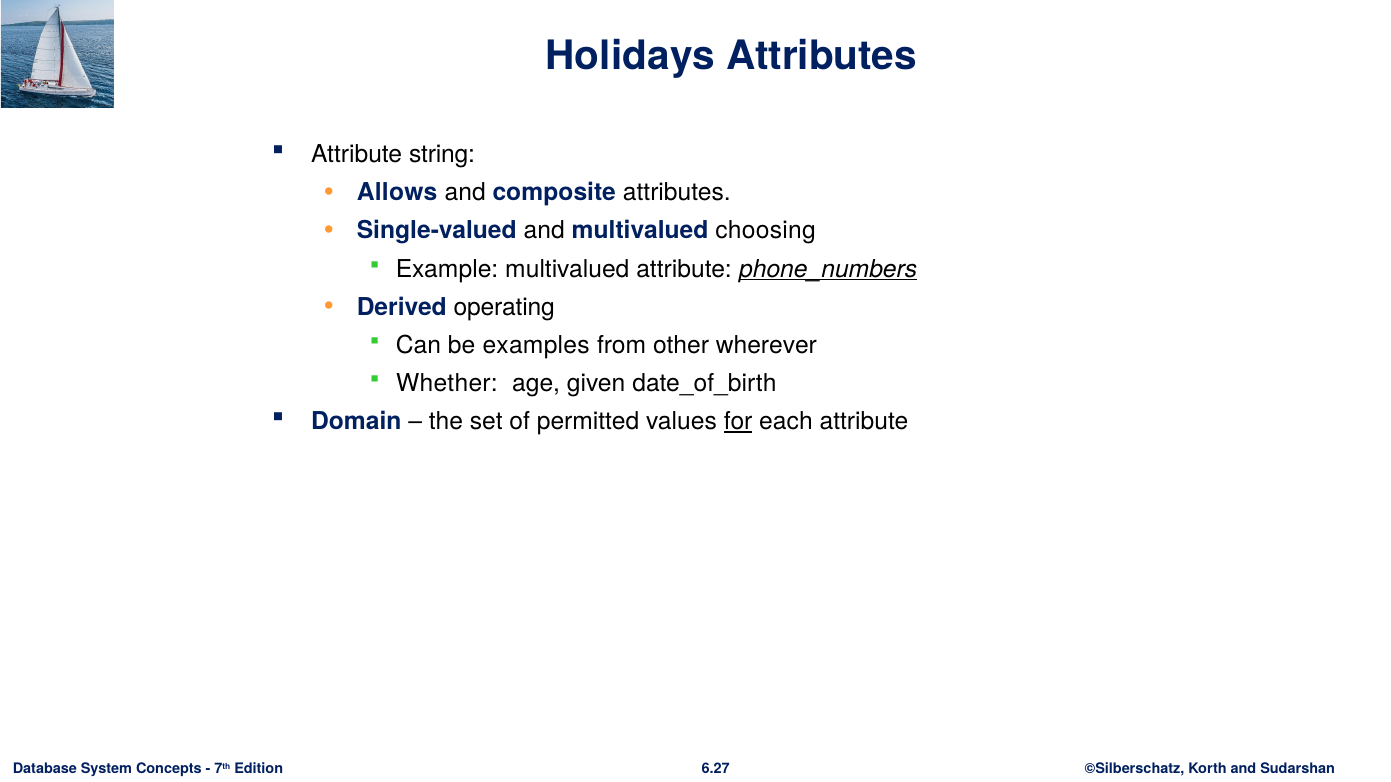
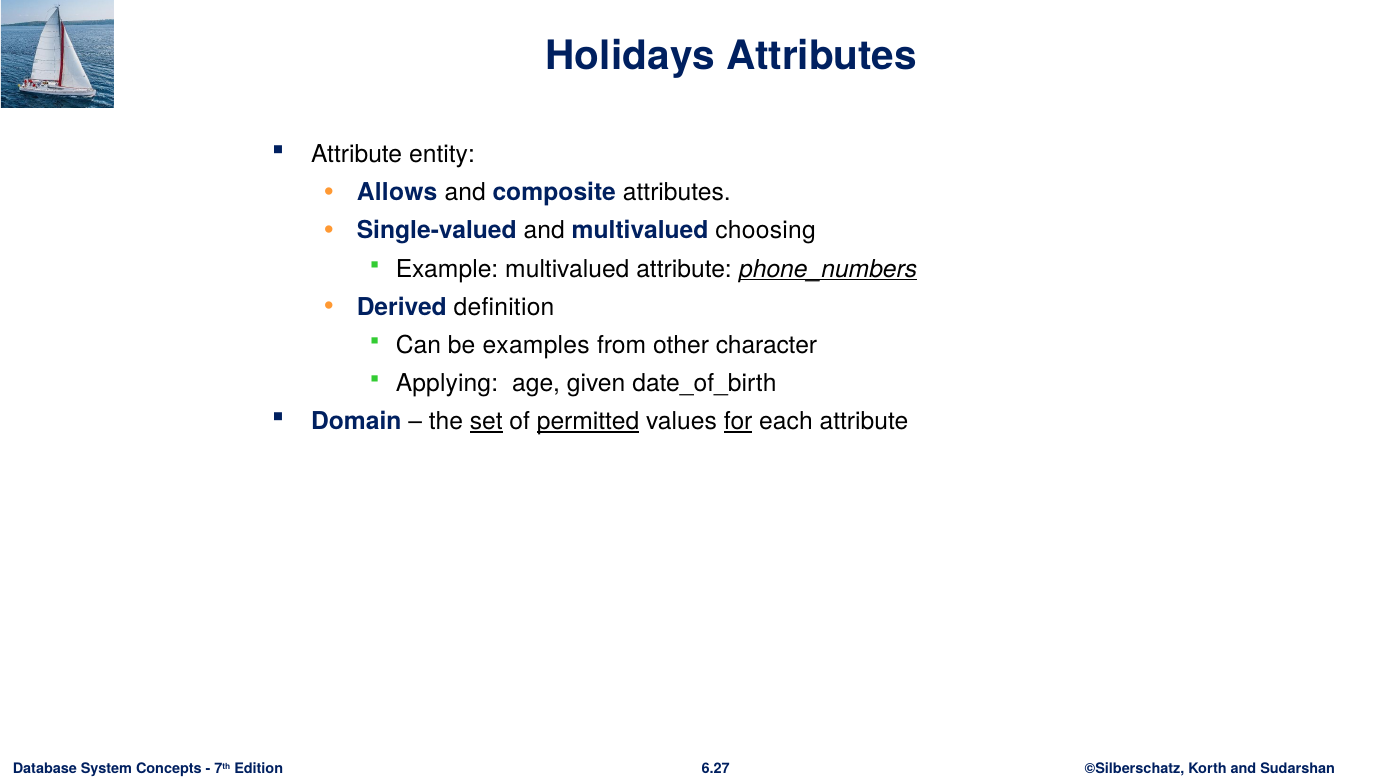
string: string -> entity (442, 154)
operating: operating -> definition (504, 307)
wherever: wherever -> character (766, 345)
Whether: Whether -> Applying (447, 384)
set underline: none -> present (486, 422)
permitted underline: none -> present (588, 422)
